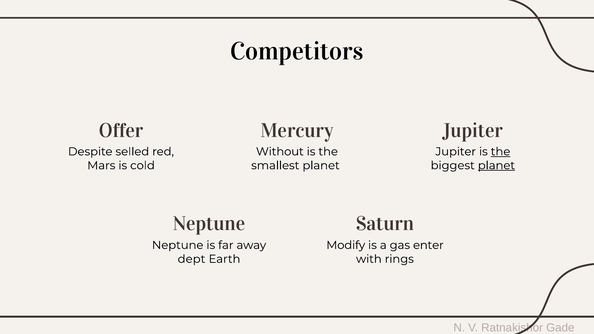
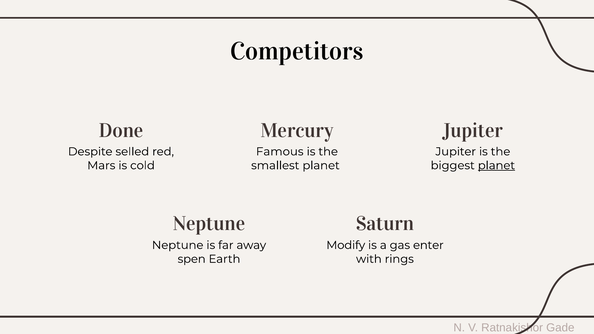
Offer: Offer -> Done (121, 131)
Without: Without -> Famous (280, 152)
the underline: present -> none (501, 152)
dept: dept -> spen (192, 259)
